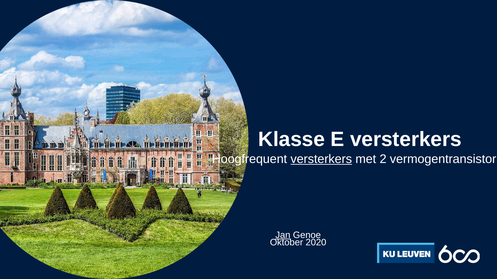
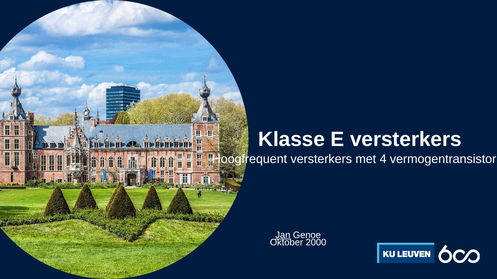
versterkers underline: present -> none (321, 159)
2: 2 -> 4 (383, 159)
2020: 2020 -> 2000 (316, 243)
